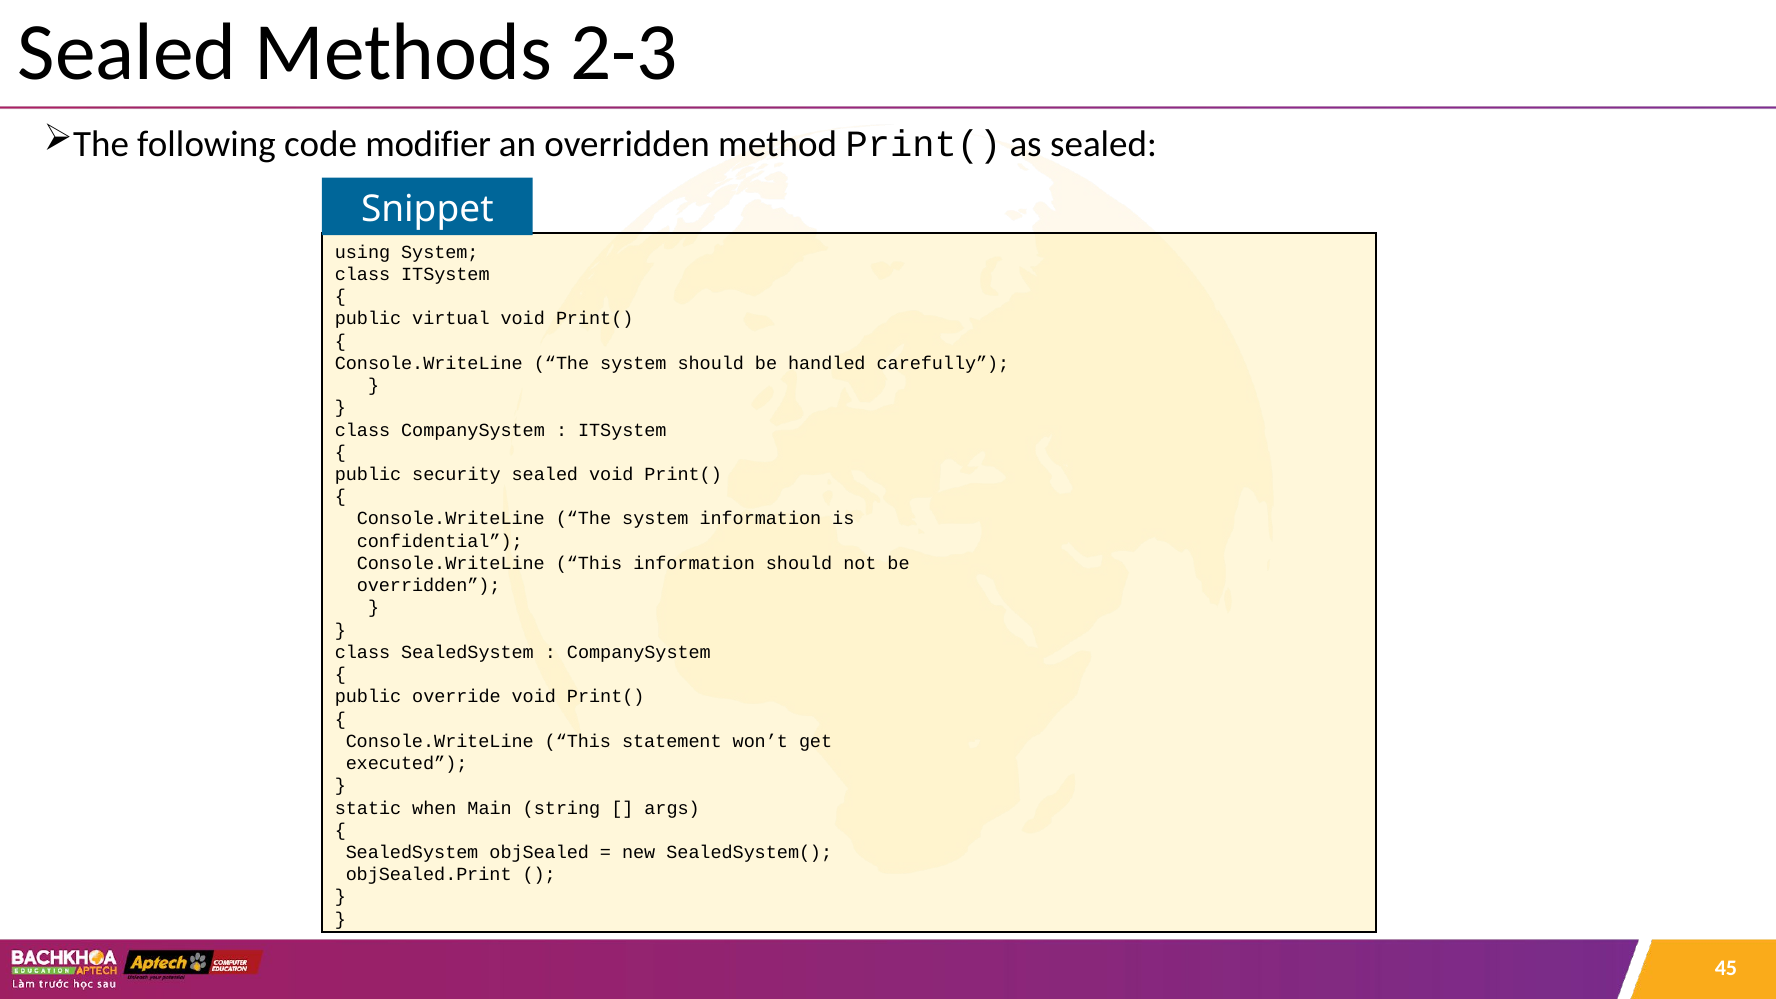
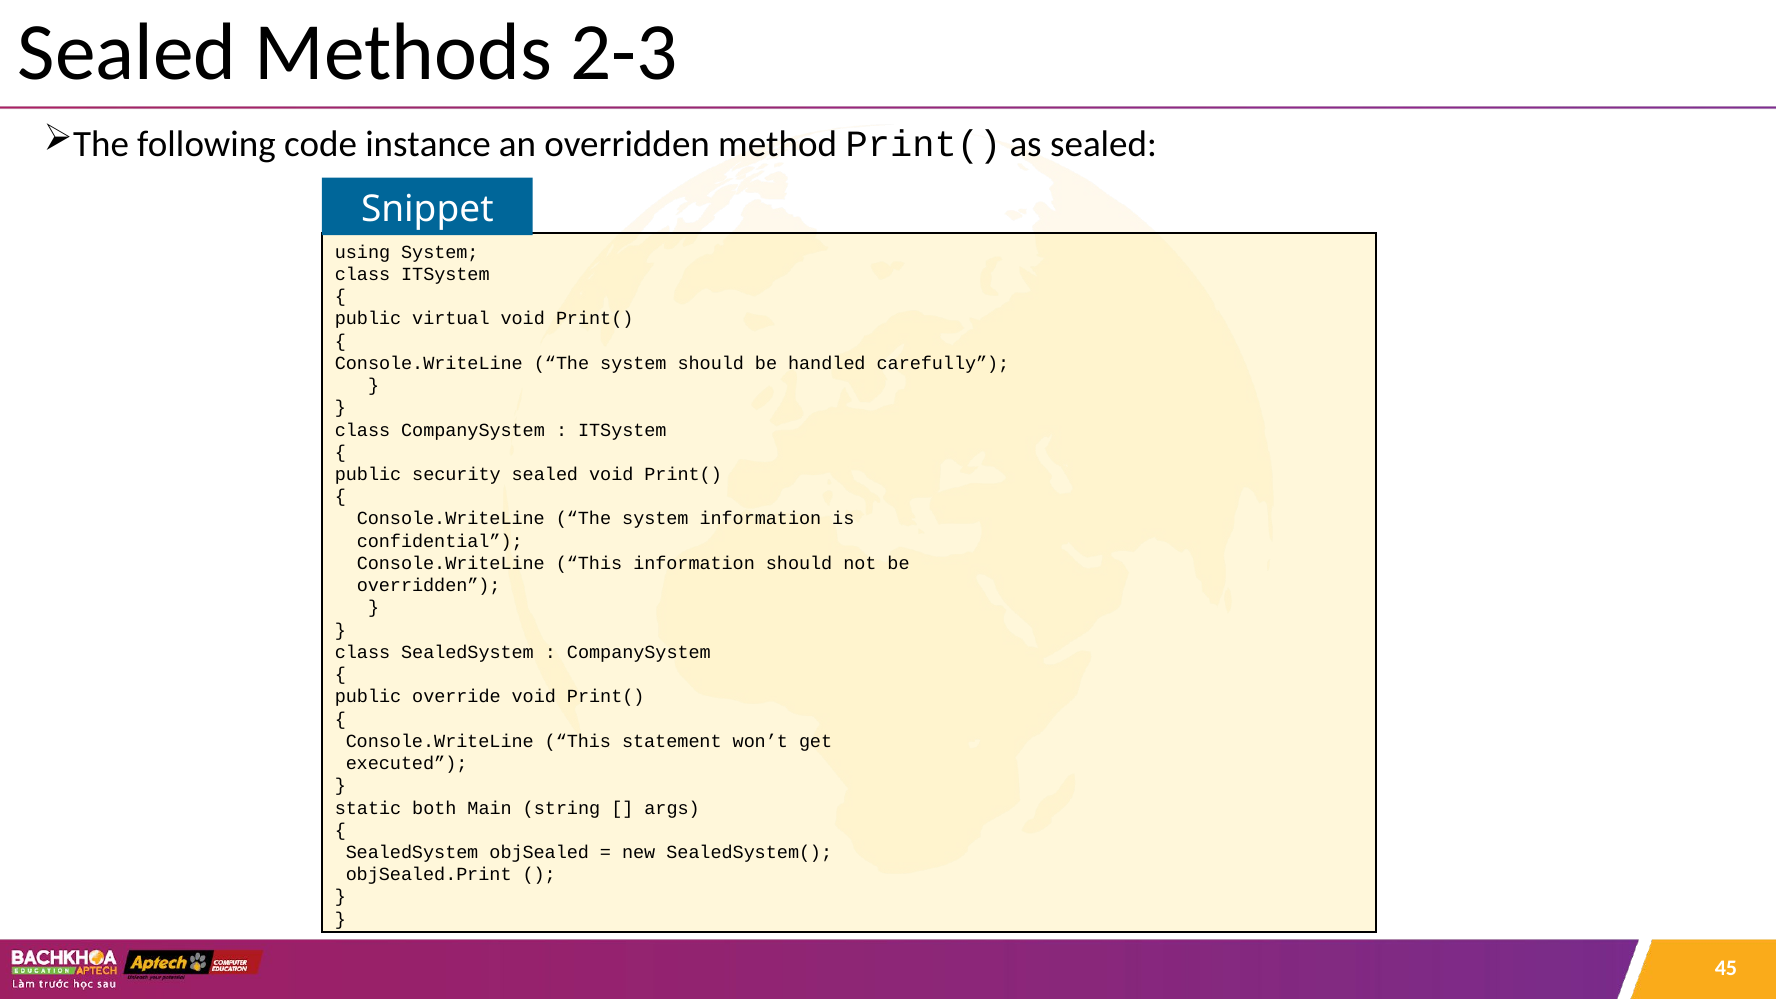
modifier: modifier -> instance (428, 144)
when: when -> both (434, 808)
